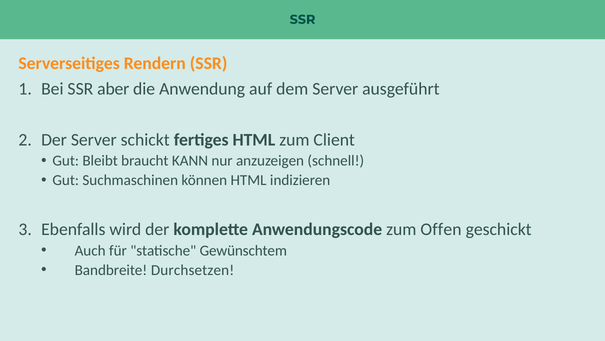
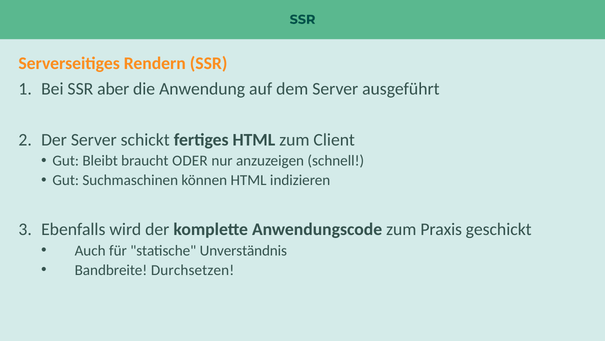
KANN: KANN -> ODER (190, 160)
Offen: Offen -> Praxis (441, 229)
Gewünschtem: Gewünschtem -> Unverständnis (243, 250)
